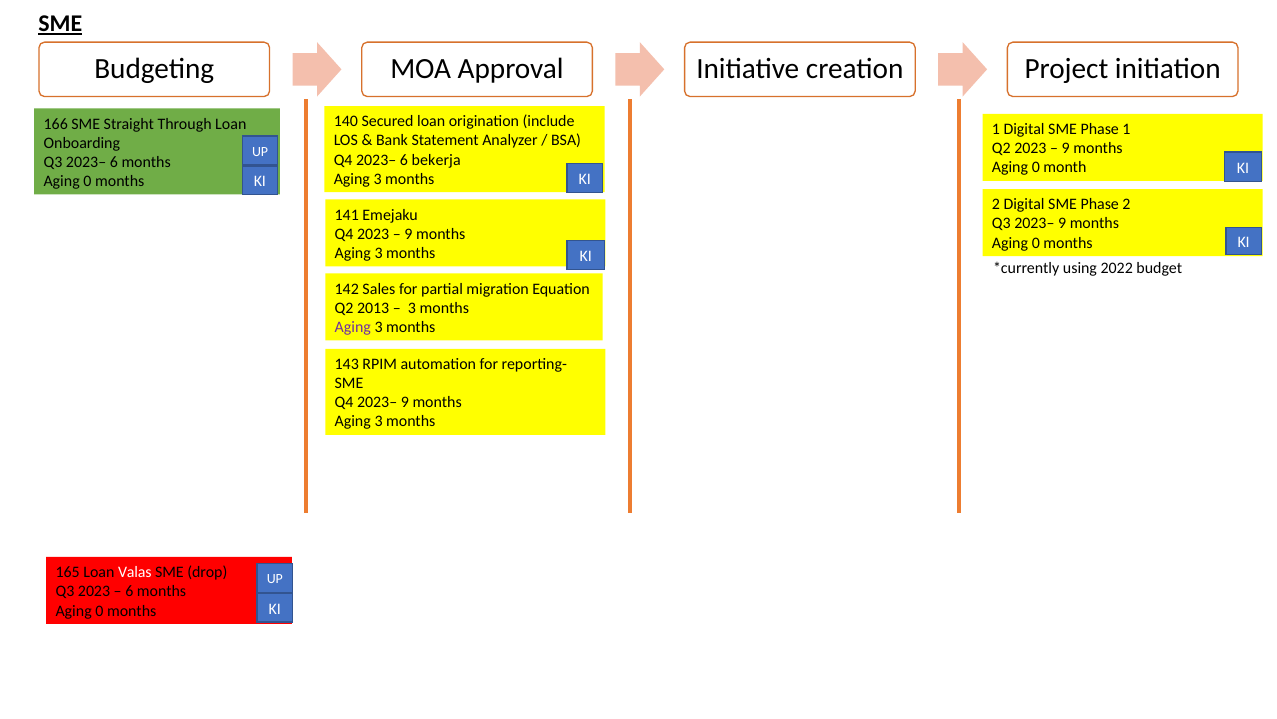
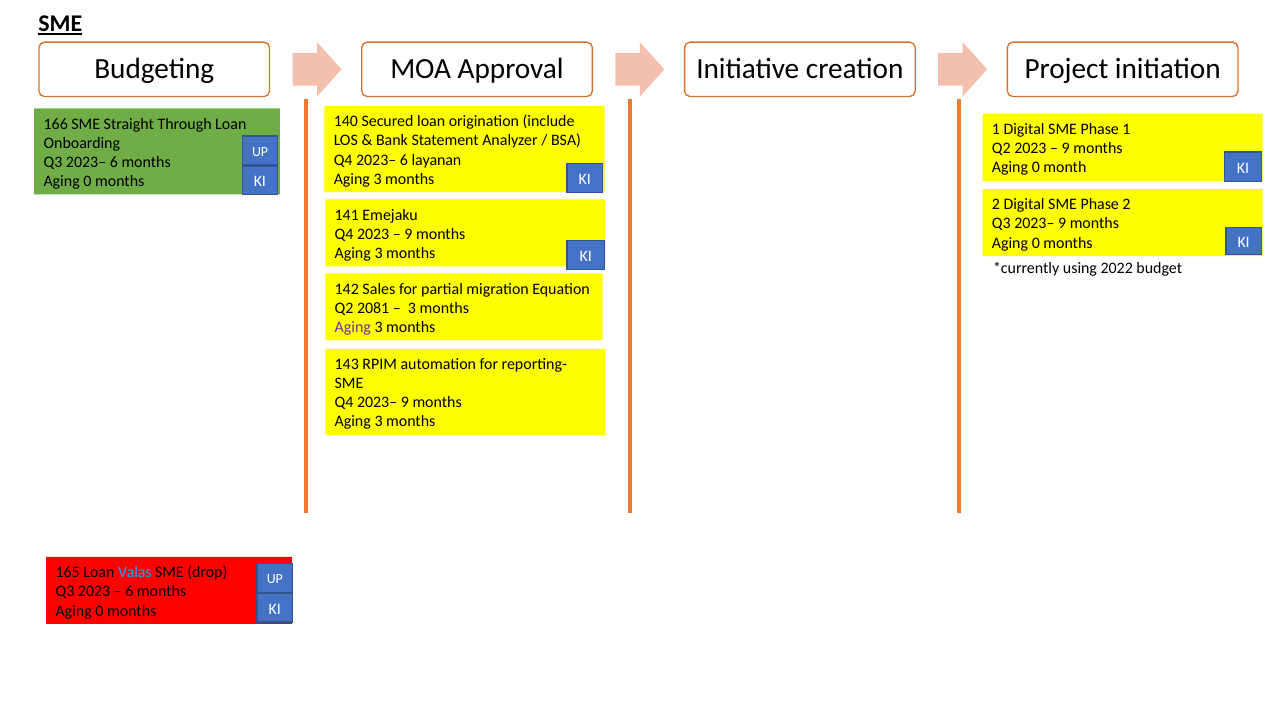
bekerja: bekerja -> layanan (436, 160)
2013: 2013 -> 2081 (373, 308)
Valas colour: white -> light blue (135, 572)
